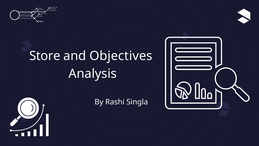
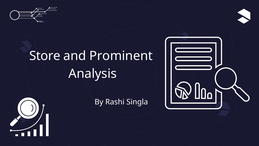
Objectives: Objectives -> Prominent (121, 56)
